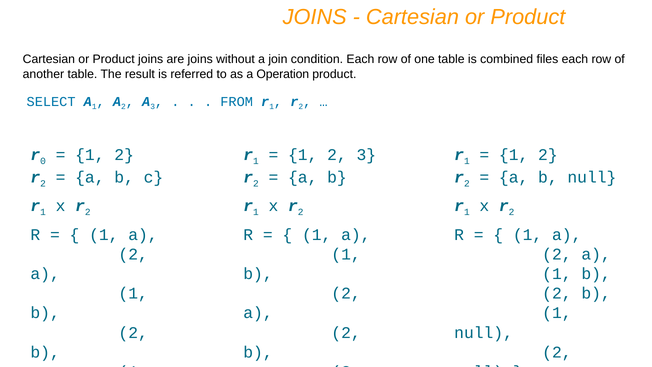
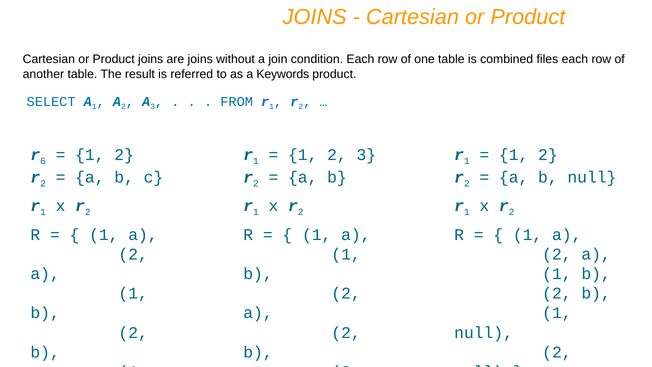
Operation: Operation -> Keywords (283, 74)
0: 0 -> 6 (43, 161)
